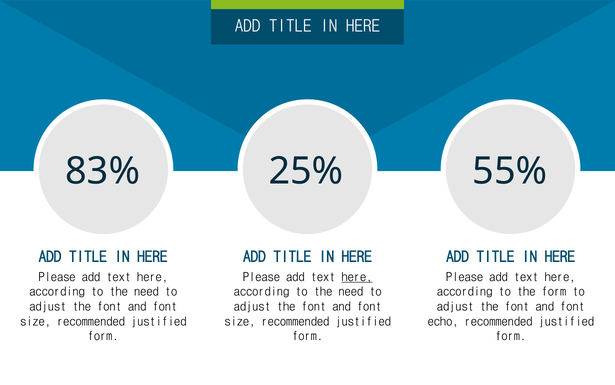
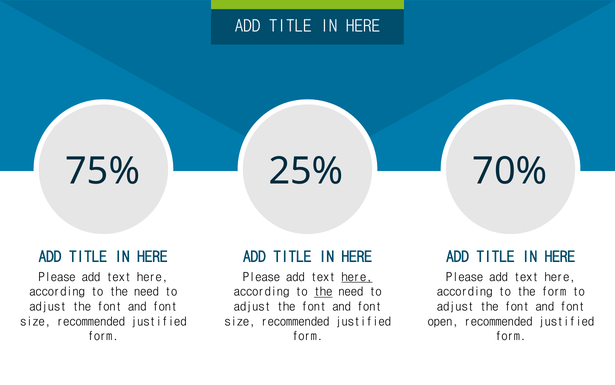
83%: 83% -> 75% (103, 171)
55%: 55% -> 70% (510, 171)
the underline: none -> present (323, 291)
echo: echo -> open (443, 321)
